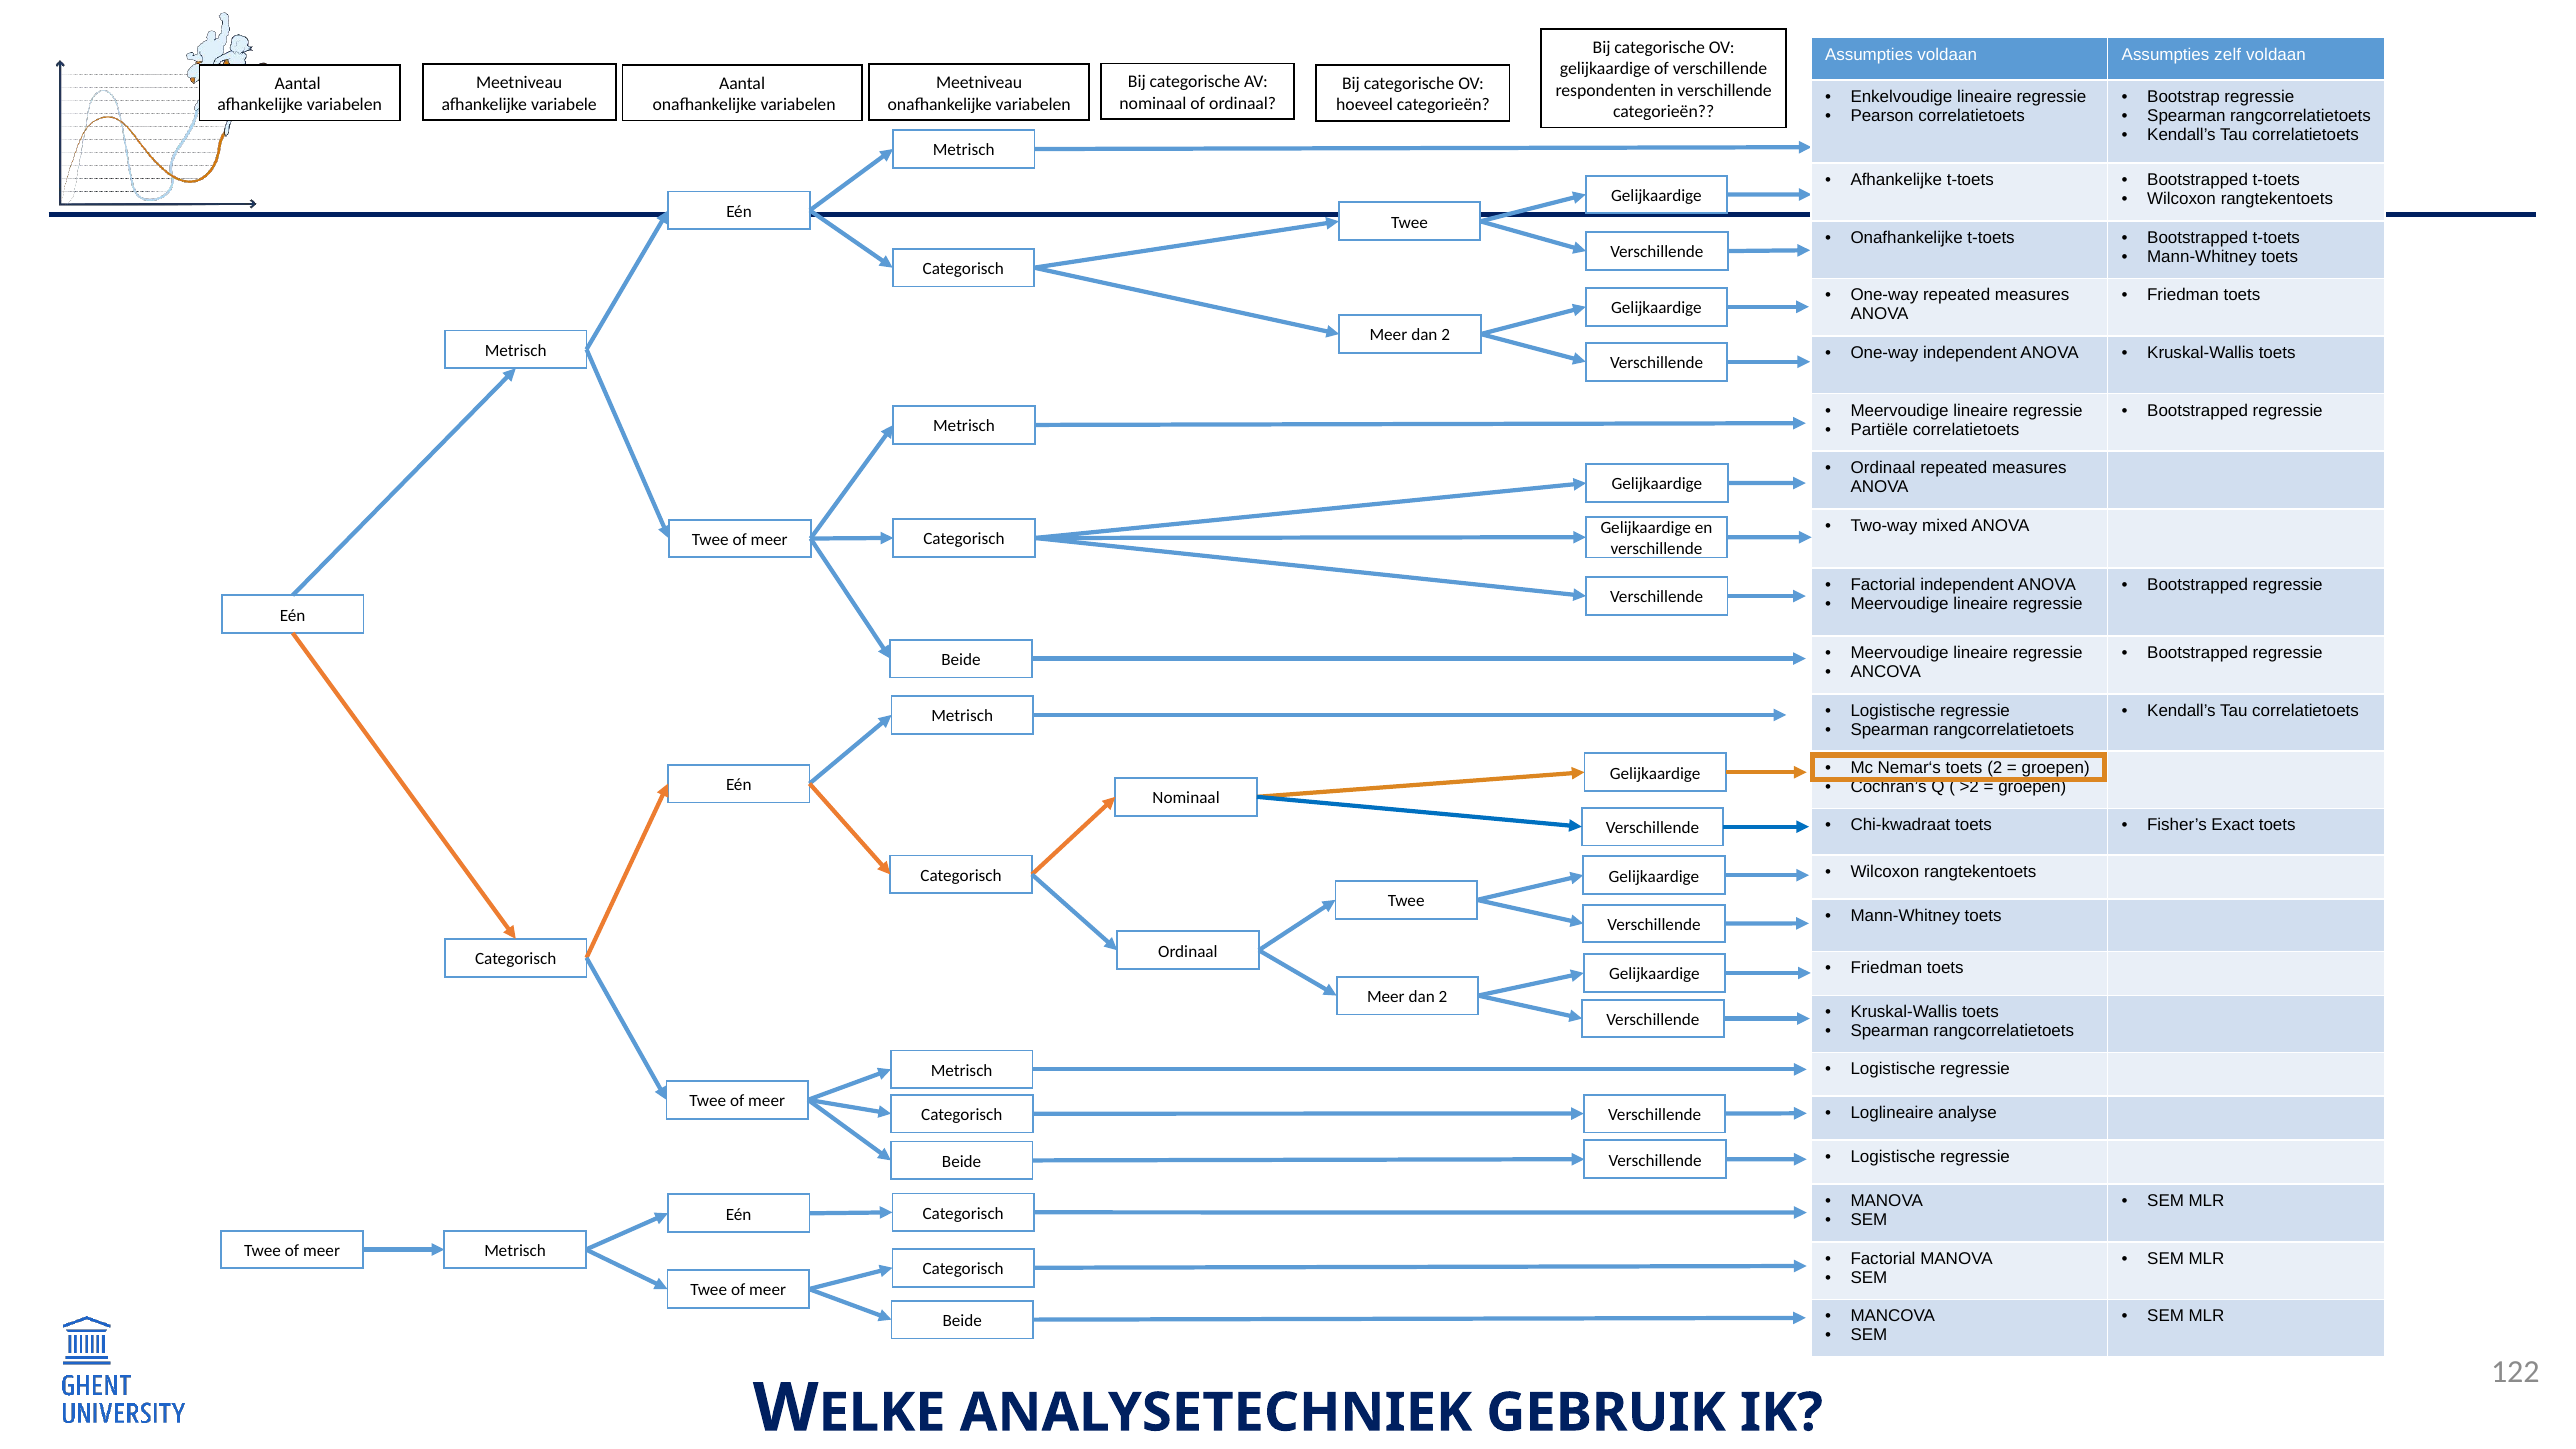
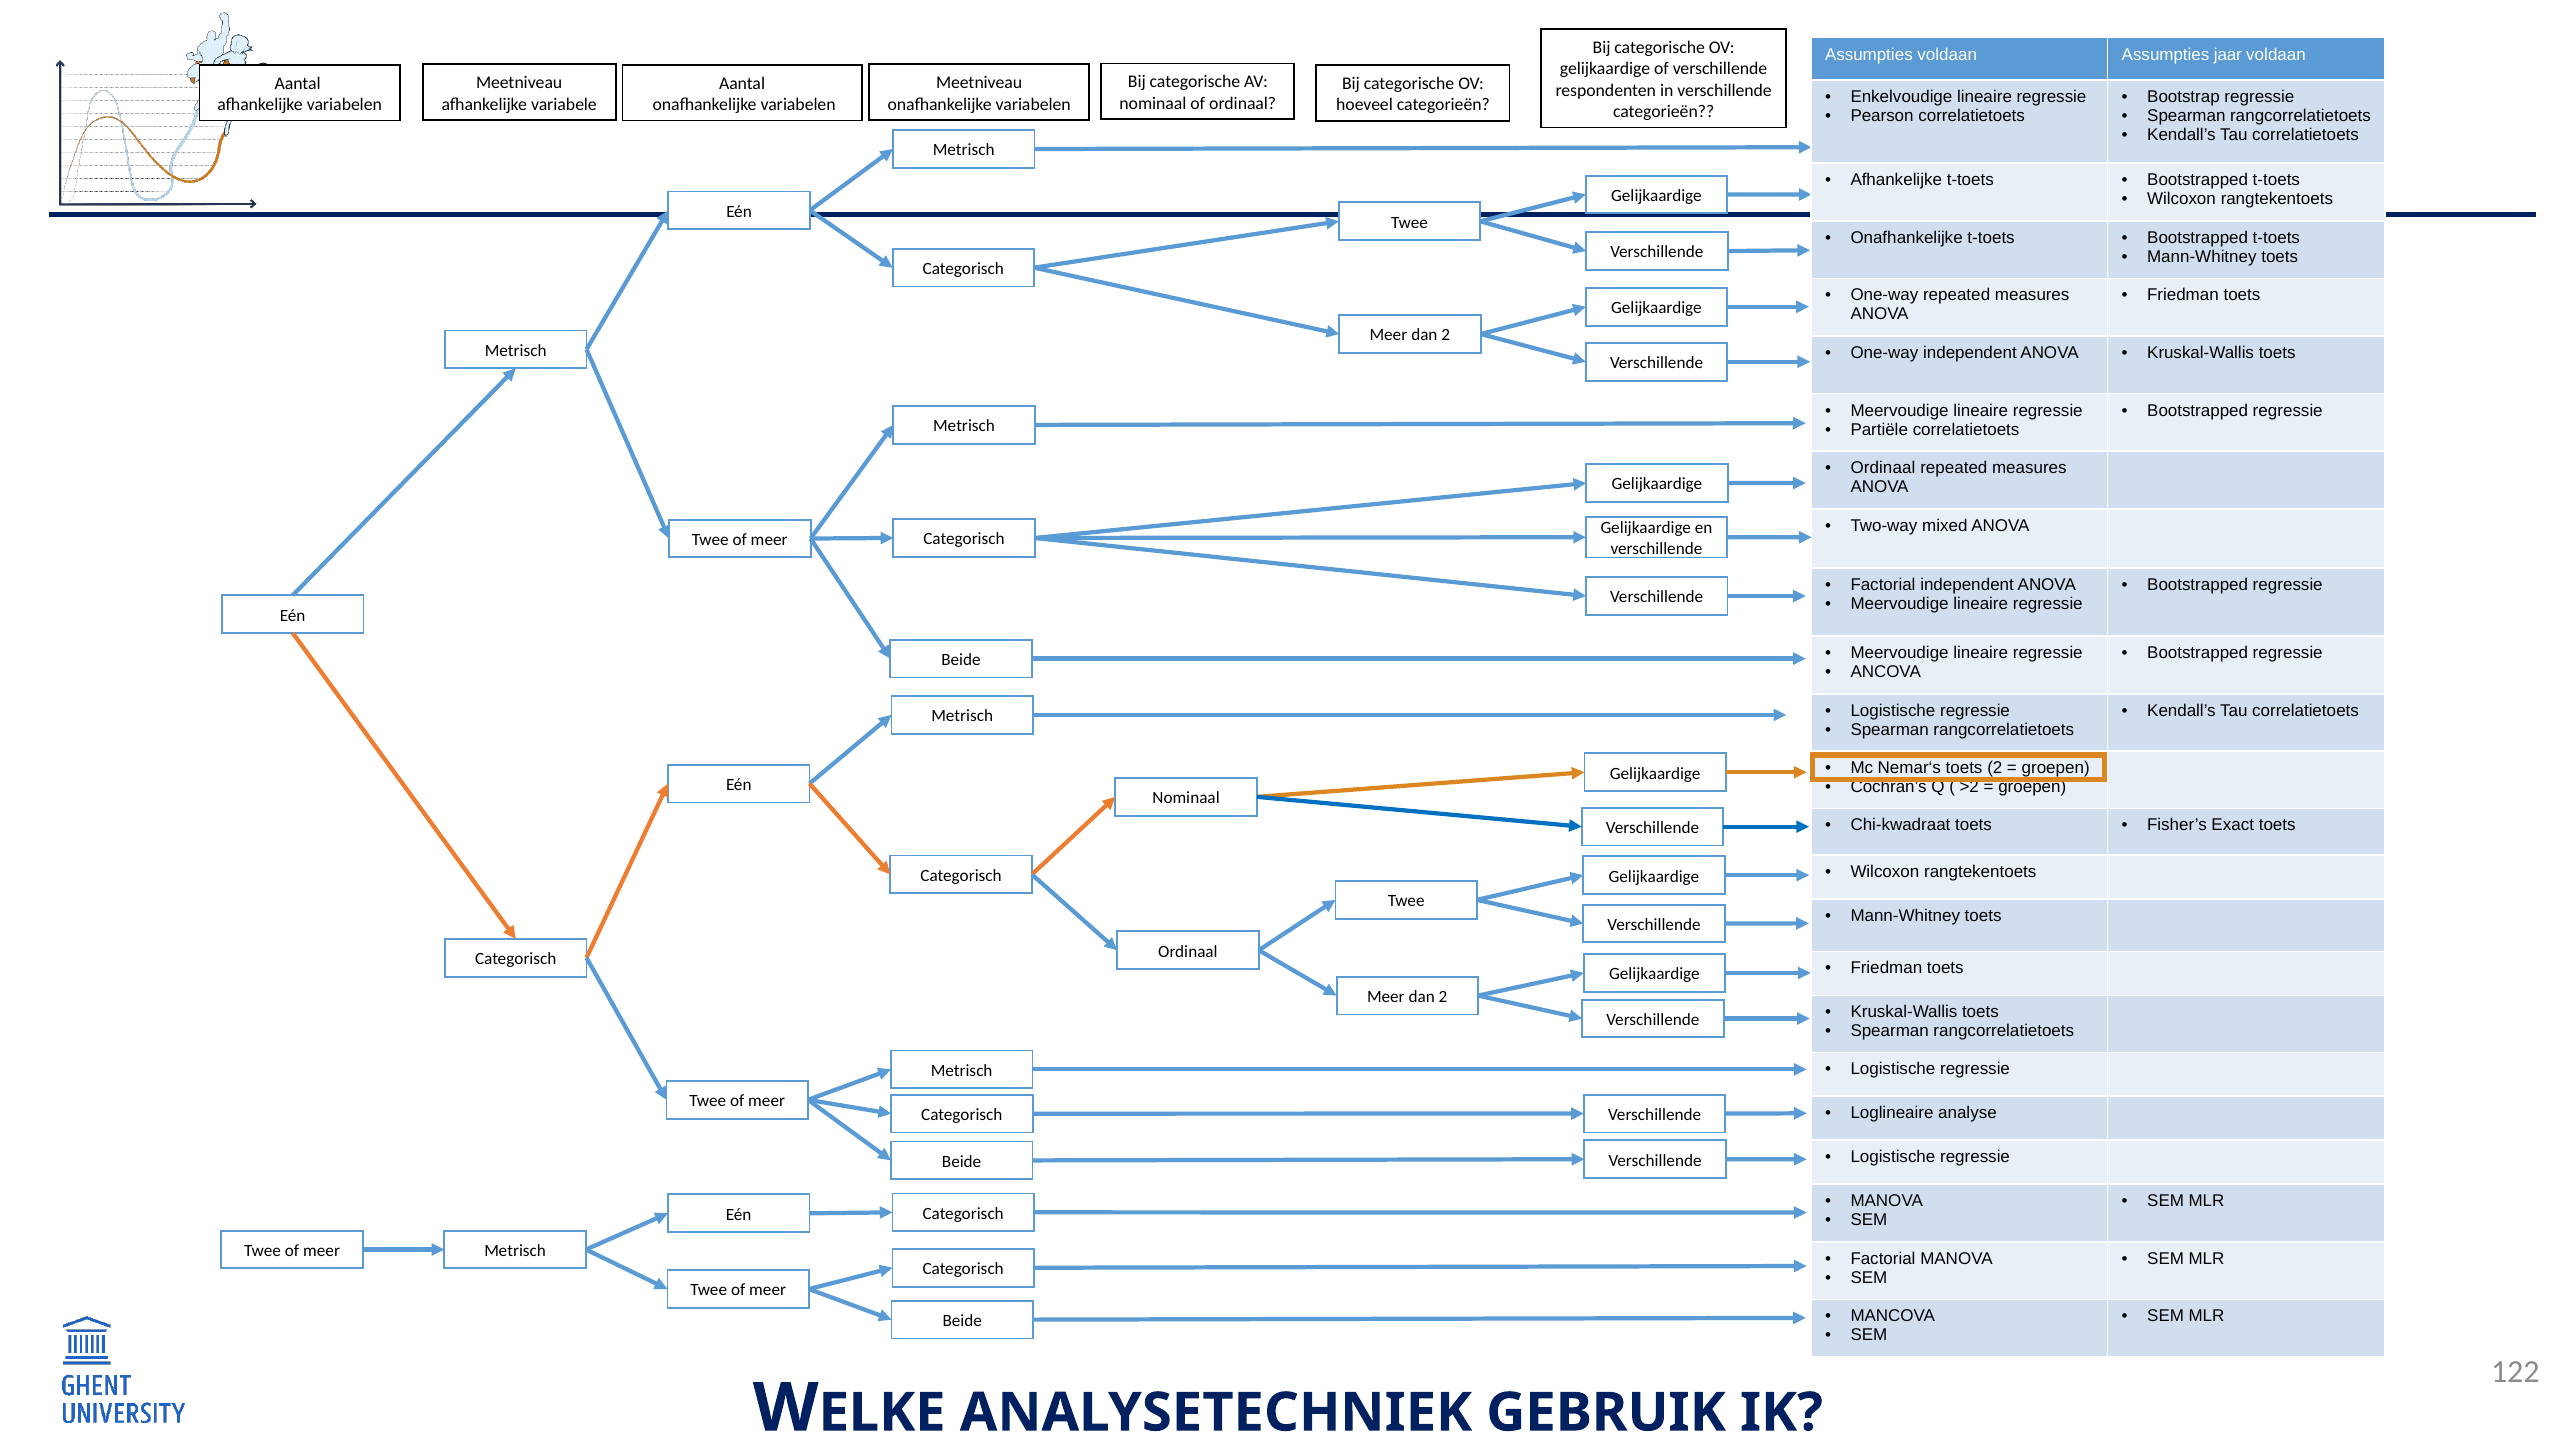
zelf: zelf -> jaar (2228, 54)
